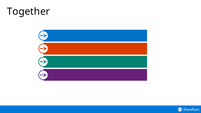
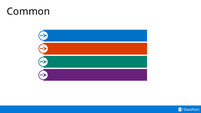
Together: Together -> Common (28, 12)
